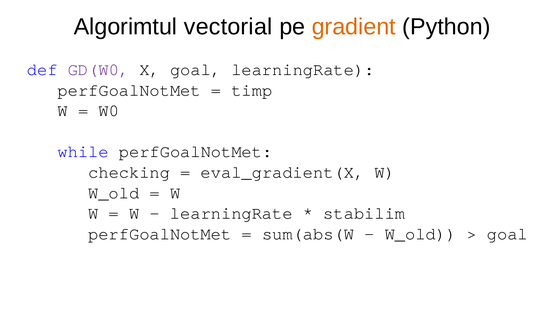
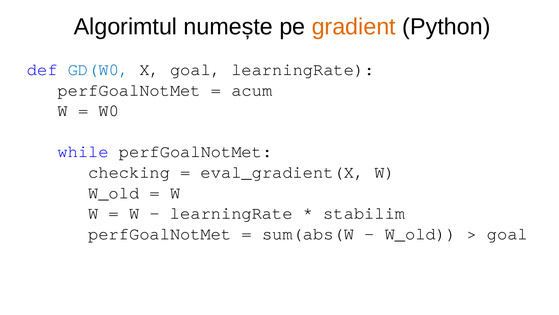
vectorial: vectorial -> numește (228, 27)
GD(W0 colour: purple -> blue (98, 69)
timp: timp -> acum (252, 90)
